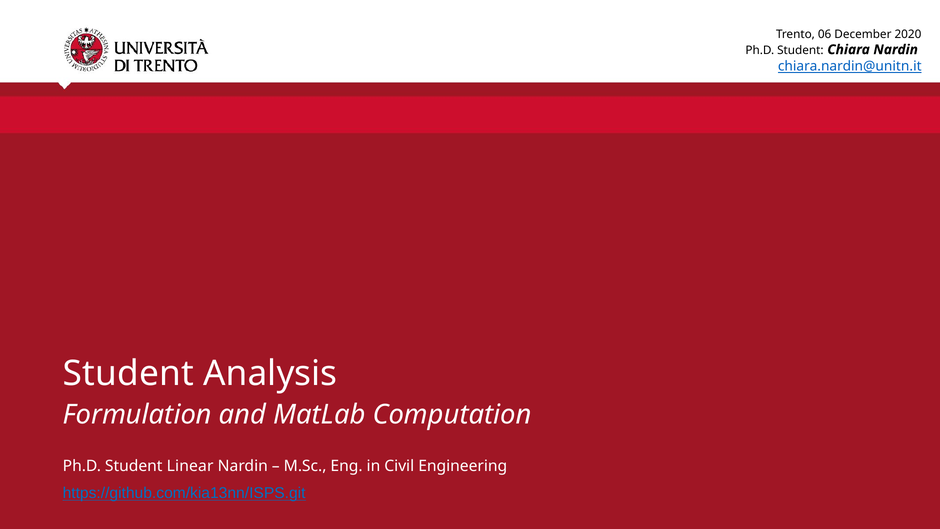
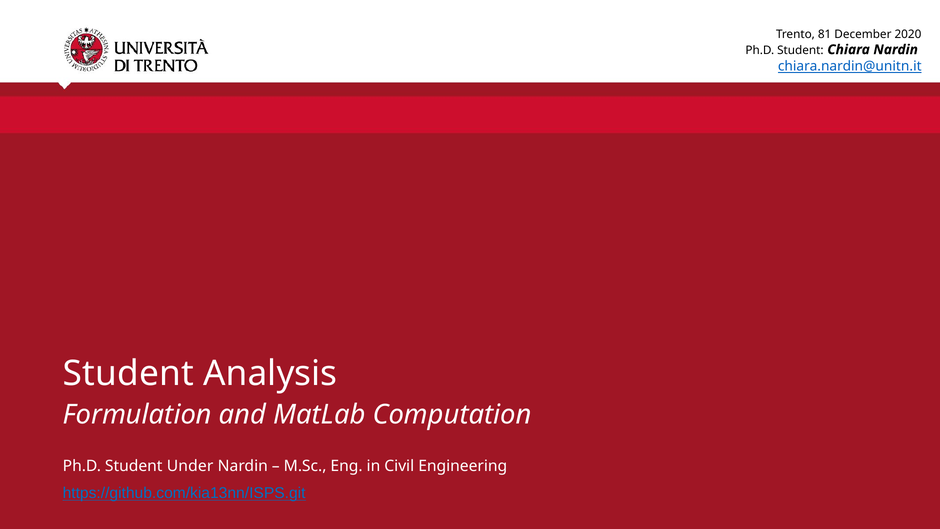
06: 06 -> 81 (825, 34)
Linear: Linear -> Under (190, 466)
